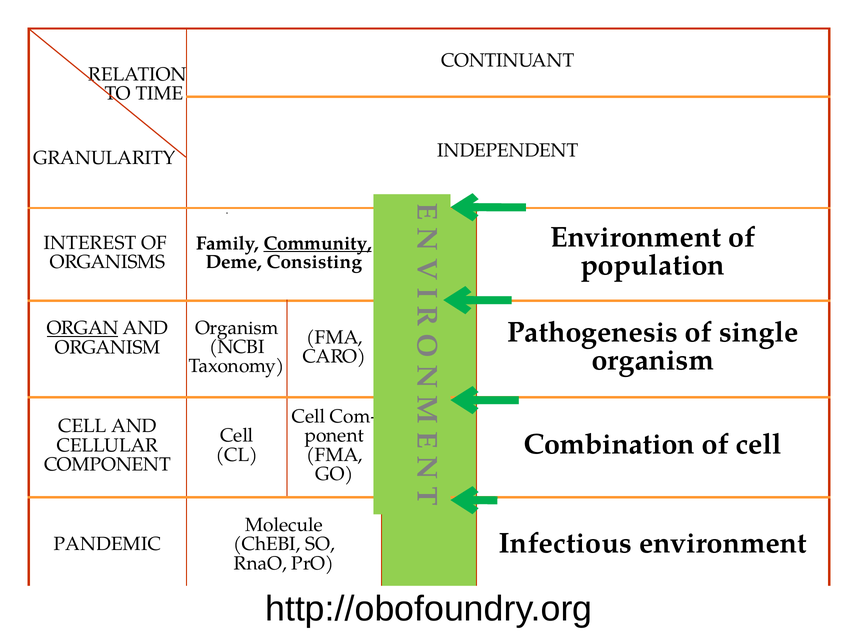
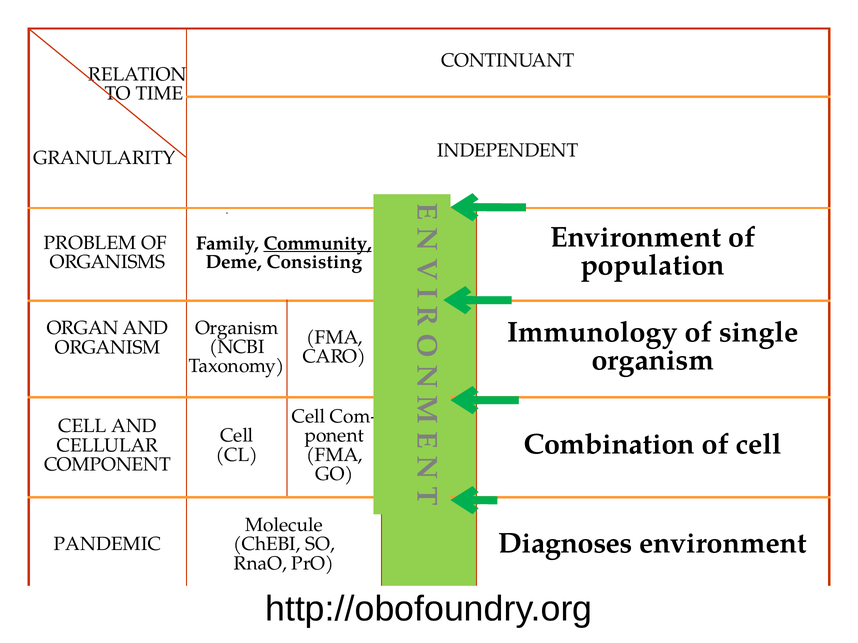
INTEREST: INTEREST -> PROBLEM (90, 243)
ORGAN underline: present -> none (83, 328)
Pathogenesis: Pathogenesis -> Immunology (592, 332)
Infectious: Infectious -> Diagnoses (565, 544)
